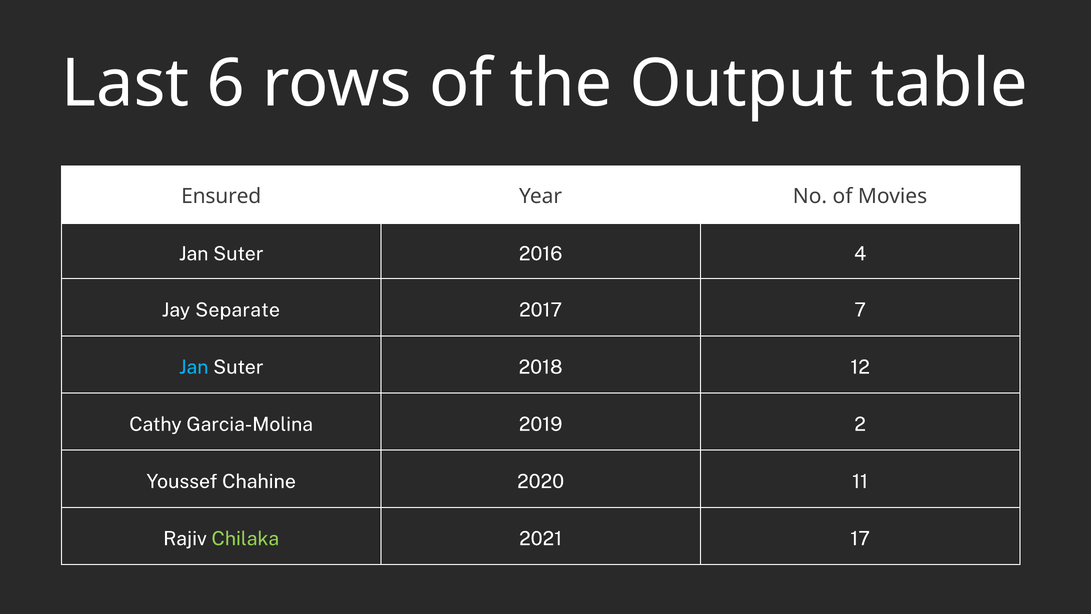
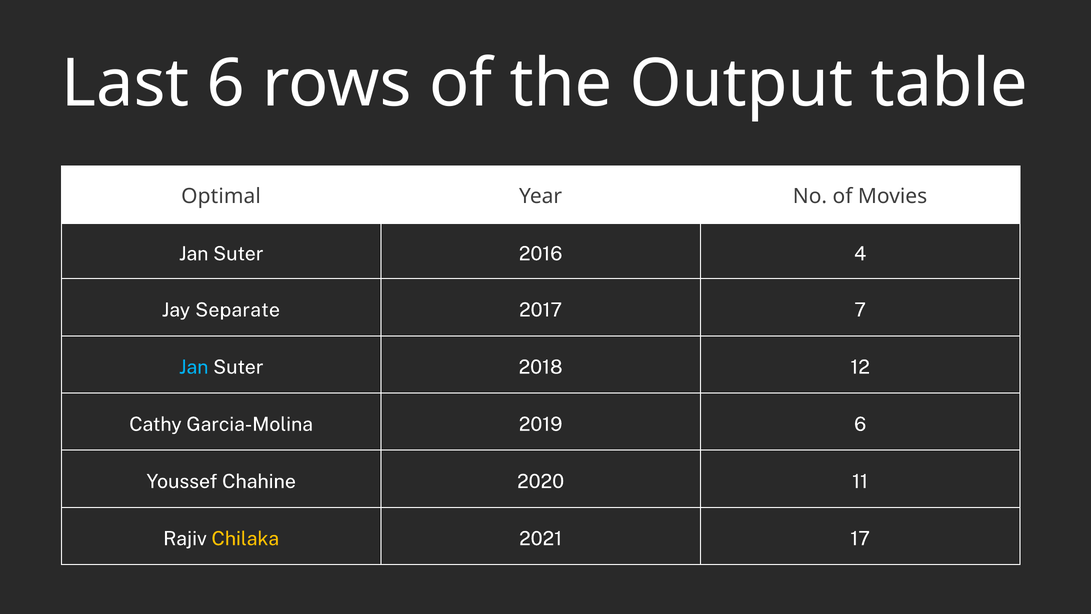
Ensured: Ensured -> Optimal (221, 196)
2019 2: 2 -> 6 (860, 424)
Chilaka colour: light green -> yellow (245, 538)
